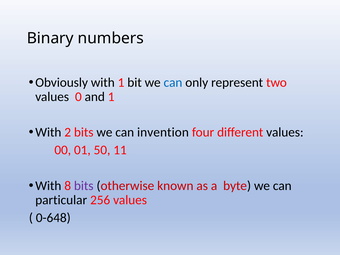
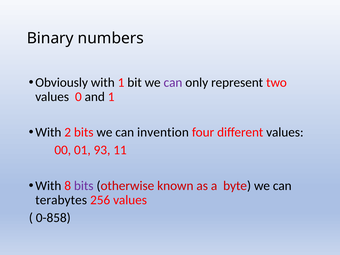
can colour: blue -> purple (173, 82)
50: 50 -> 93 (102, 150)
particular: particular -> terabytes (61, 200)
0-648: 0-648 -> 0-858 (53, 218)
